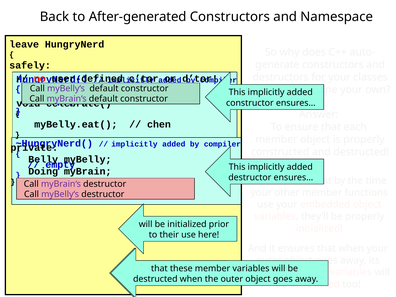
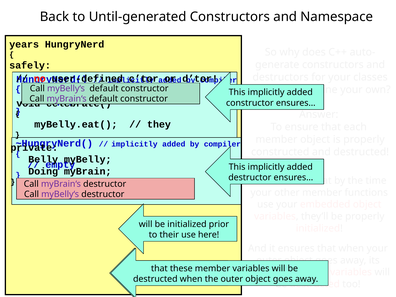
After-generated: After-generated -> Until-generated (138, 17)
leave: leave -> years (24, 44)
chen: chen -> they (159, 124)
